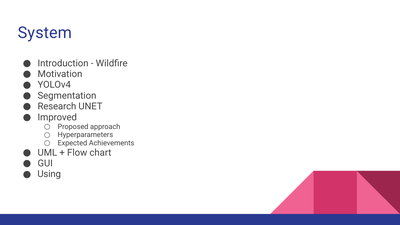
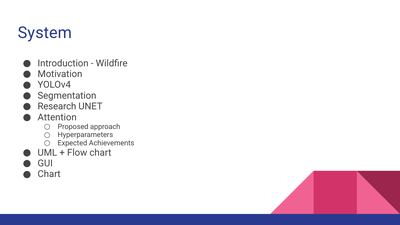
Improved: Improved -> Attention (57, 117)
Using: Using -> Chart (49, 174)
